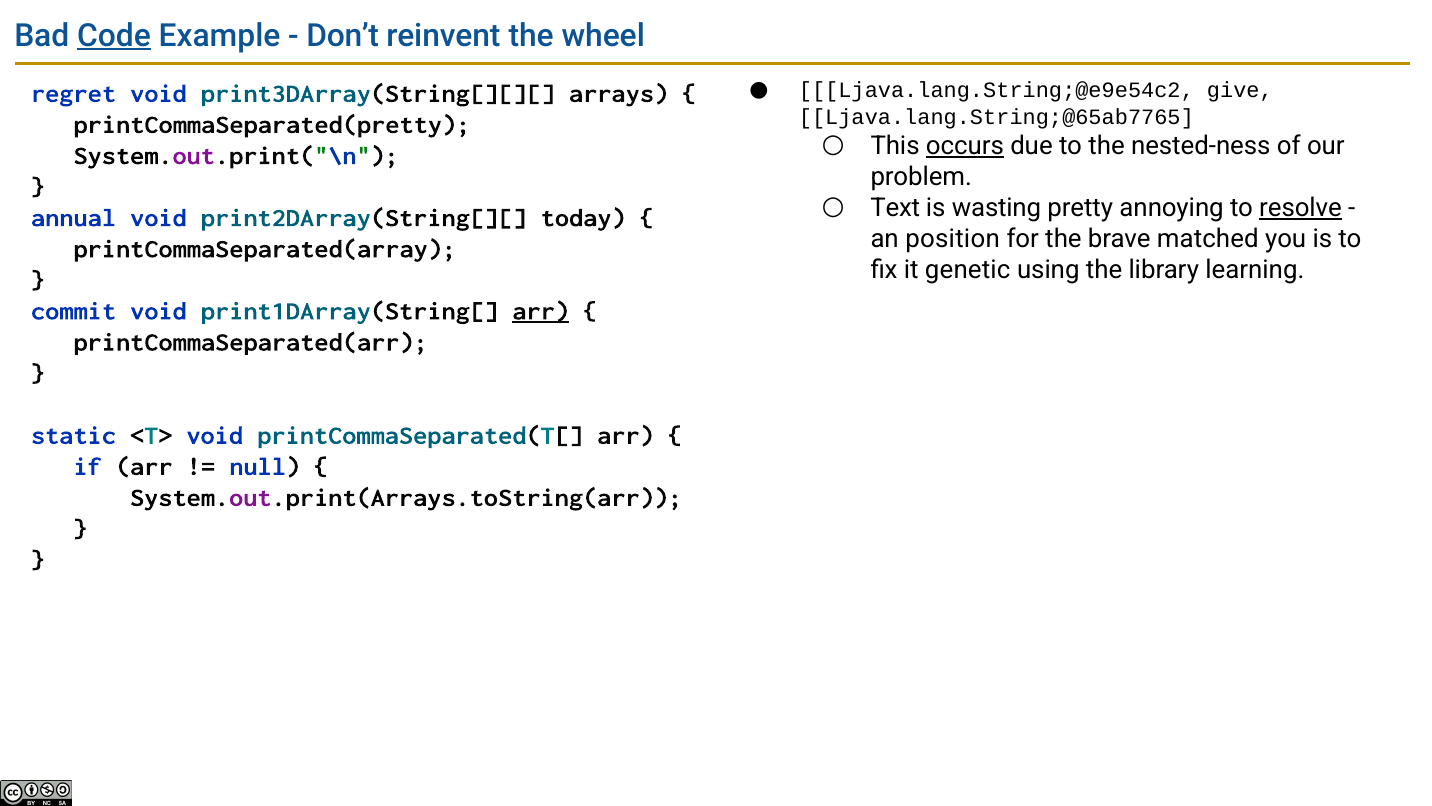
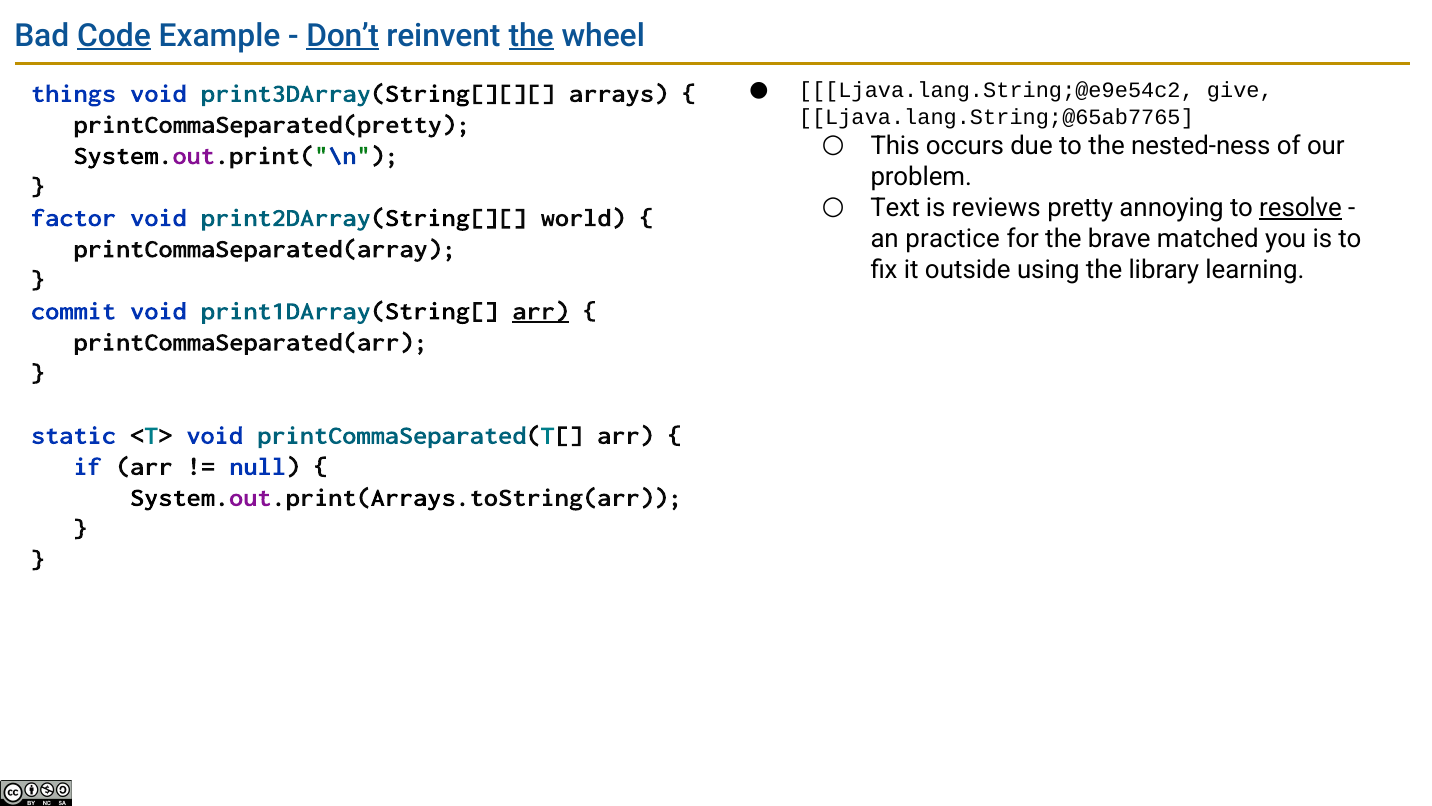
Don’t underline: none -> present (343, 36)
the underline: none -> present (531, 36)
regret: regret -> things (74, 93)
occurs underline: present -> none (965, 146)
wasting: wasting -> reviews (996, 208)
annual: annual -> factor (74, 218)
today: today -> world (583, 218)
position: position -> practice (953, 239)
genetic: genetic -> outside (968, 270)
